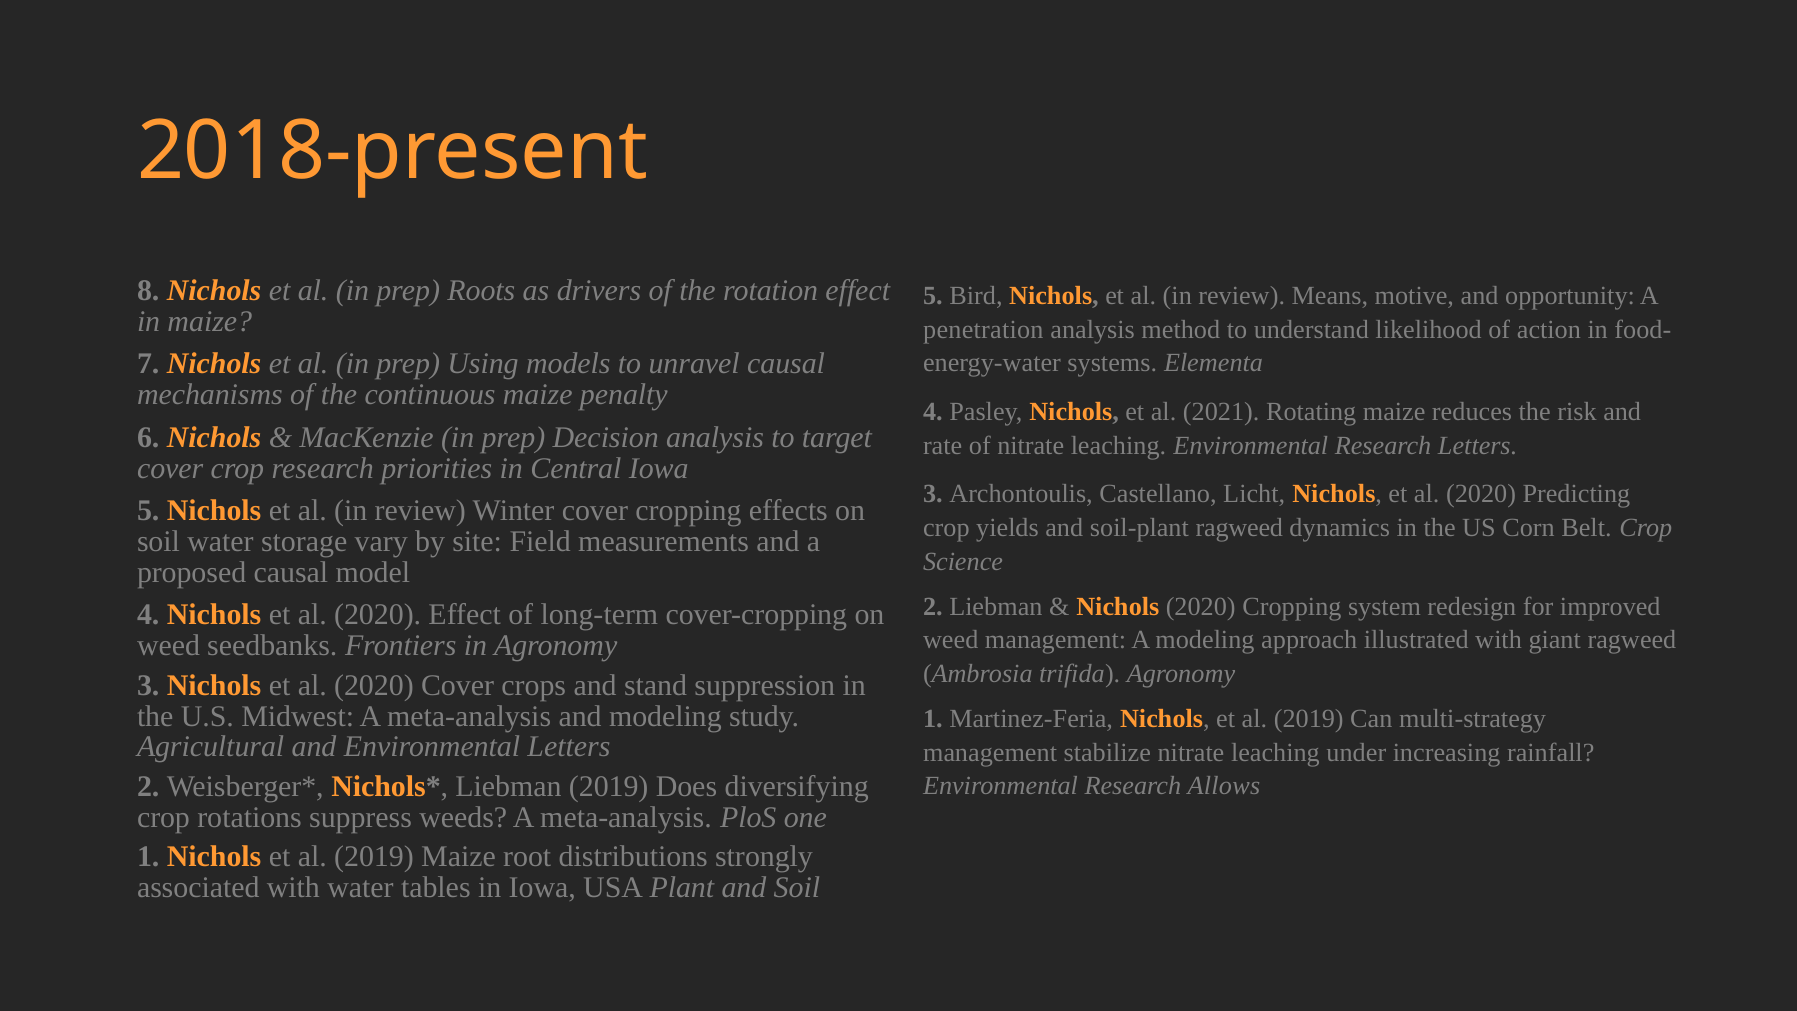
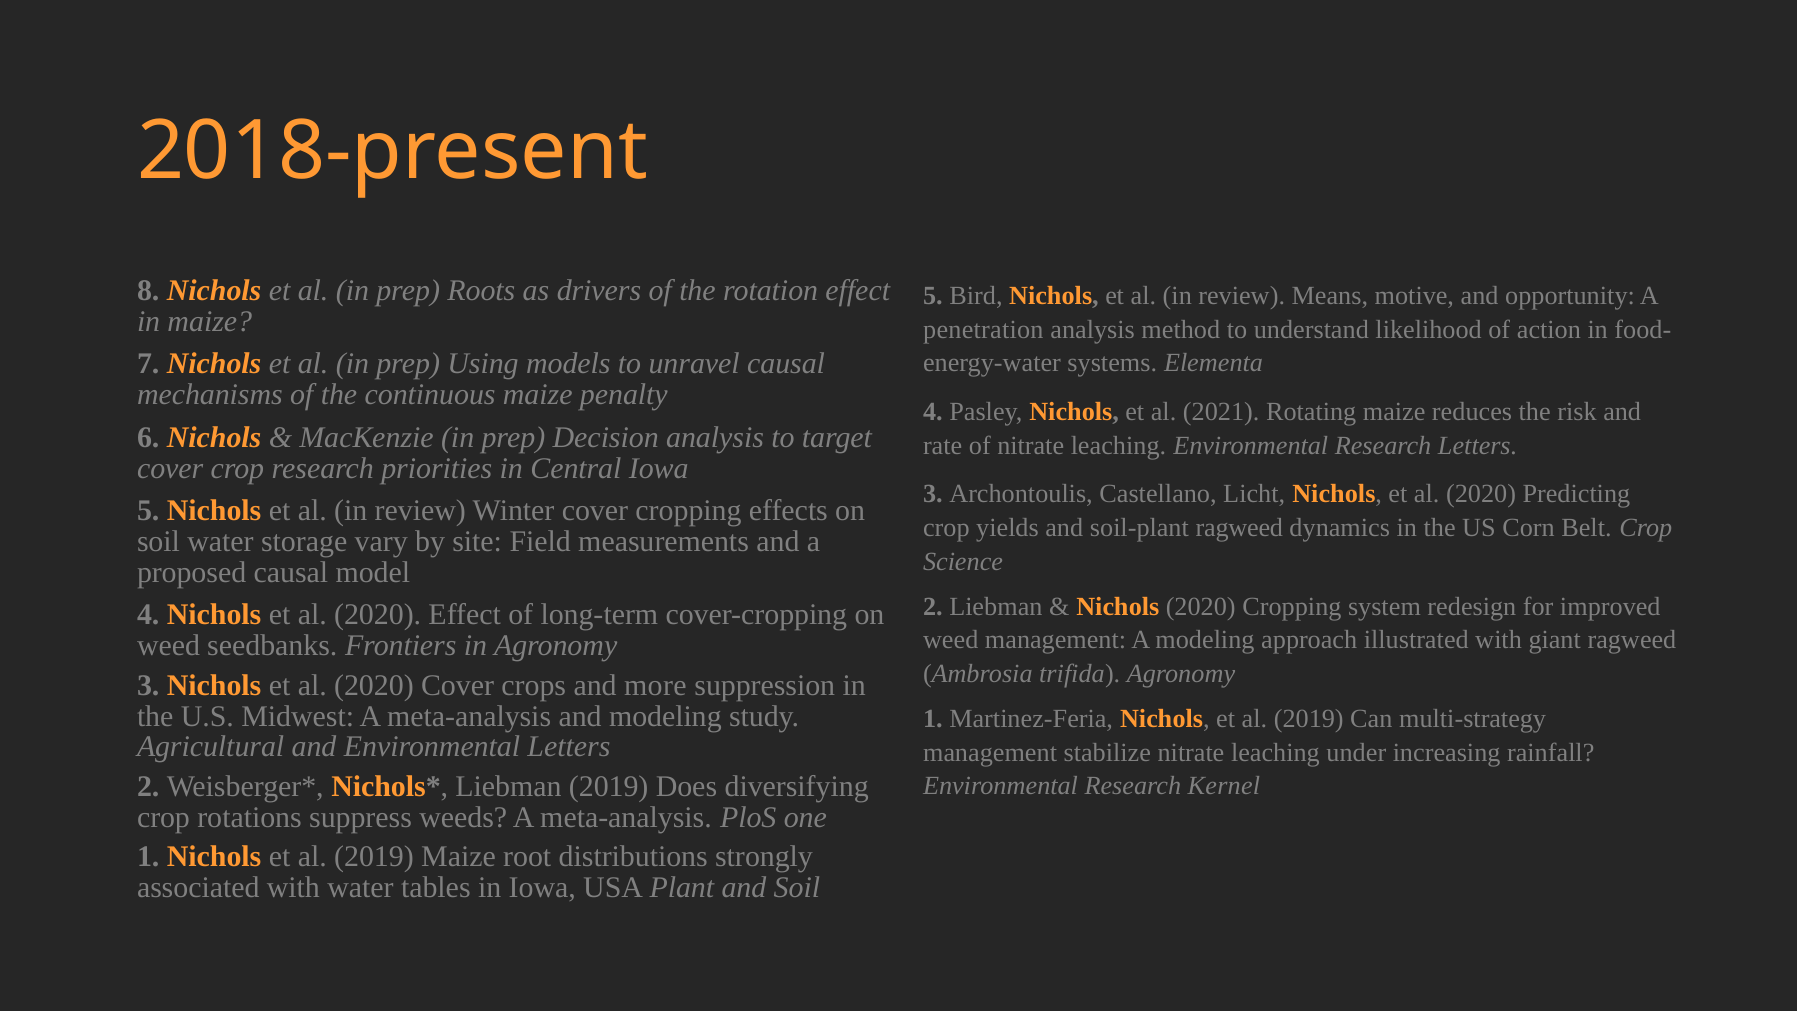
stand: stand -> more (655, 685)
Allows: Allows -> Kernel (1224, 786)
